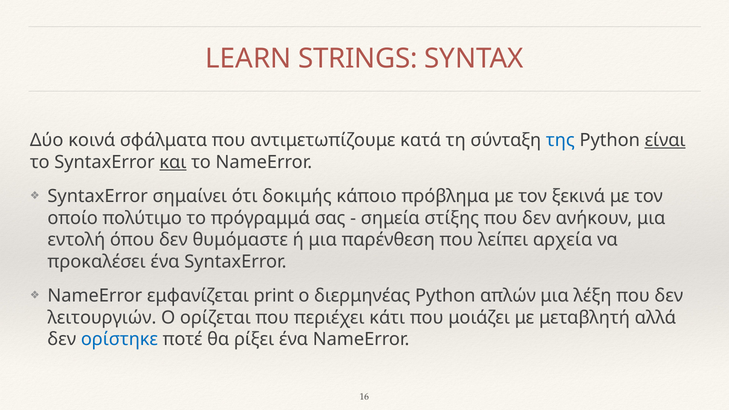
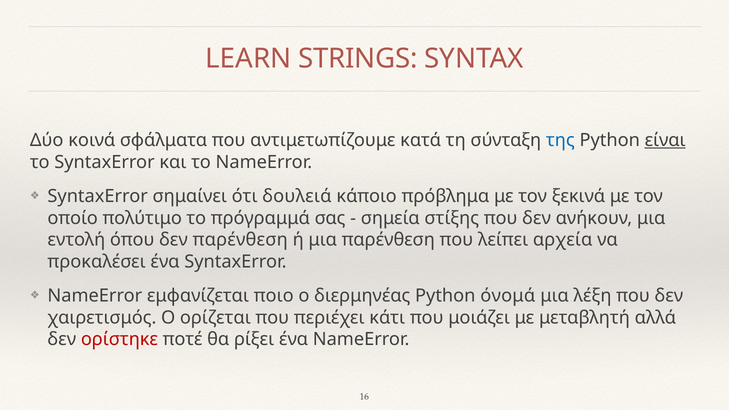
και underline: present -> none (173, 162)
δοκιμής: δοκιμής -> δουλειά (297, 196)
δεν θυμόμαστε: θυμόμαστε -> παρένθεση (240, 240)
print: print -> ποιο (274, 296)
απλών: απλών -> όνομά (508, 296)
λειτουργιών: λειτουργιών -> χαιρετισμός (102, 318)
ορίστηκε colour: blue -> red (119, 340)
